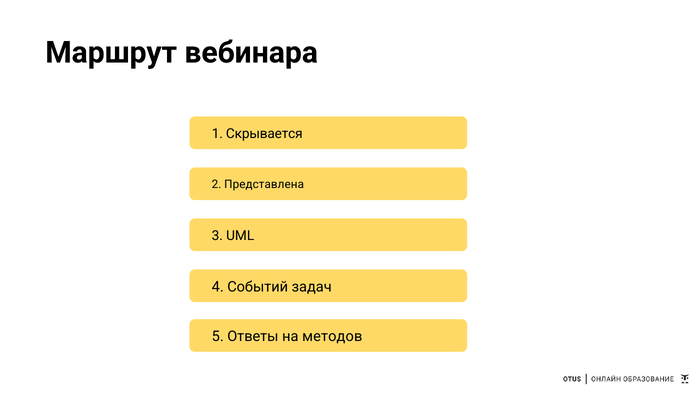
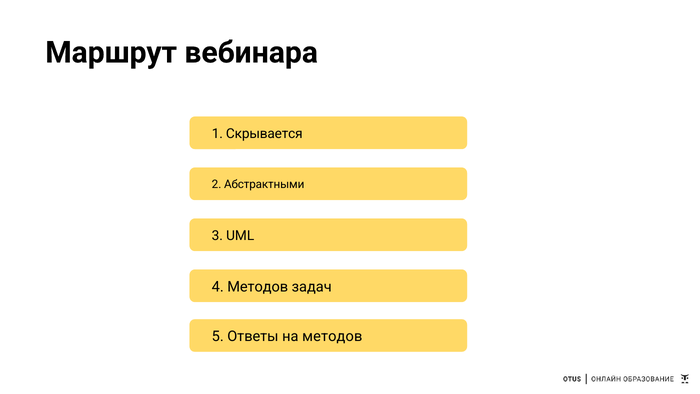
Представлена: Представлена -> Абстрактными (264, 184)
4 Событий: Событий -> Методов (258, 287)
